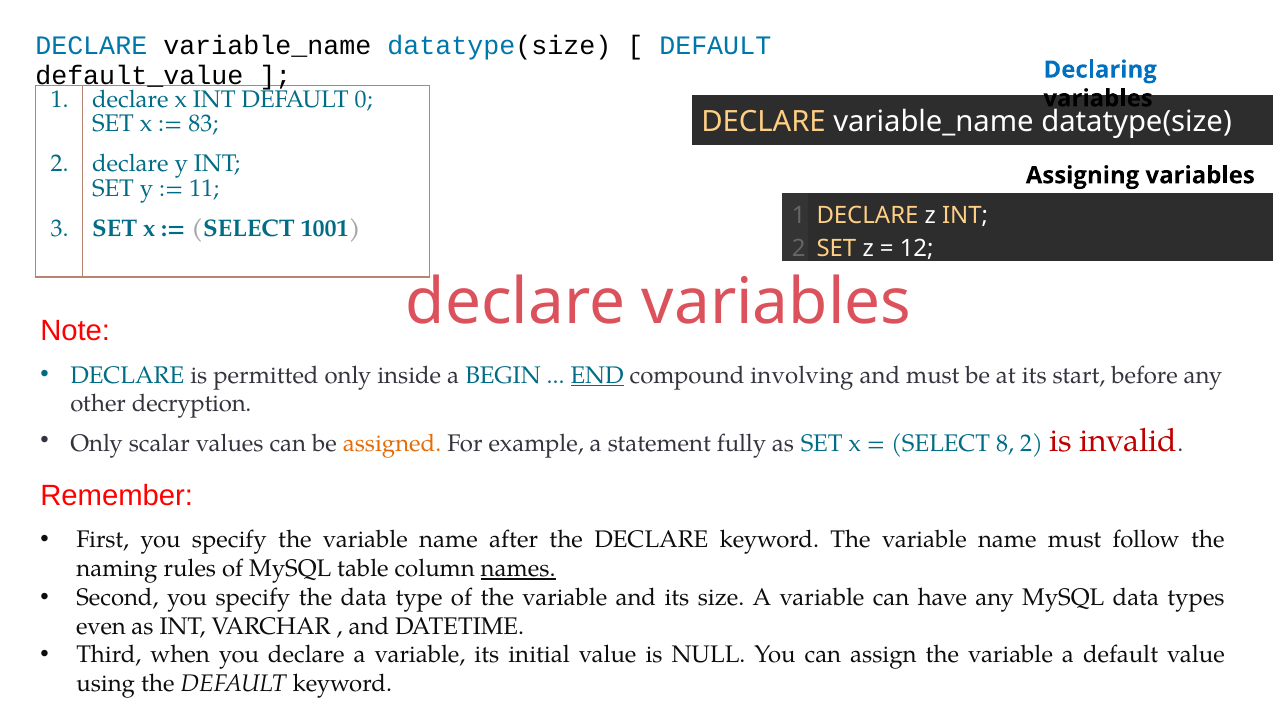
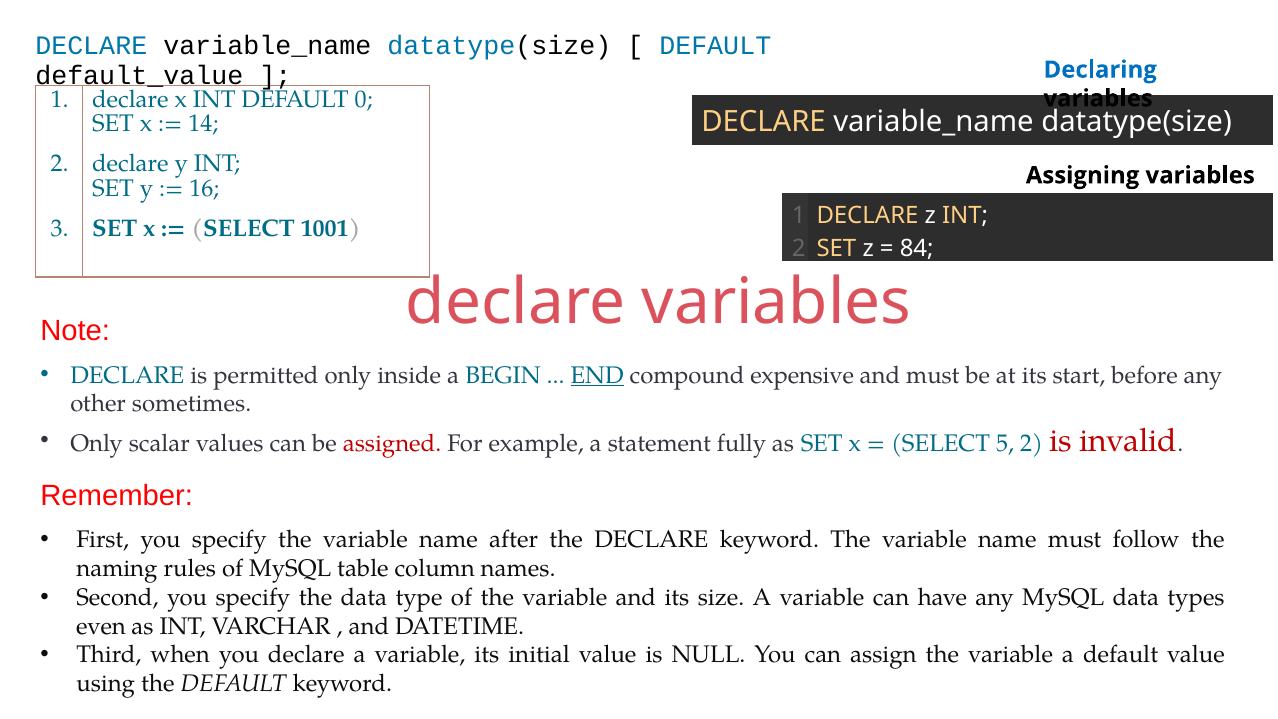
83: 83 -> 14 (203, 124)
11: 11 -> 16 (204, 188)
12: 12 -> 84 (917, 248)
involving: involving -> expensive (802, 375)
decryption: decryption -> sometimes (192, 404)
assigned colour: orange -> red (392, 444)
8: 8 -> 5 (1005, 444)
names underline: present -> none (518, 569)
